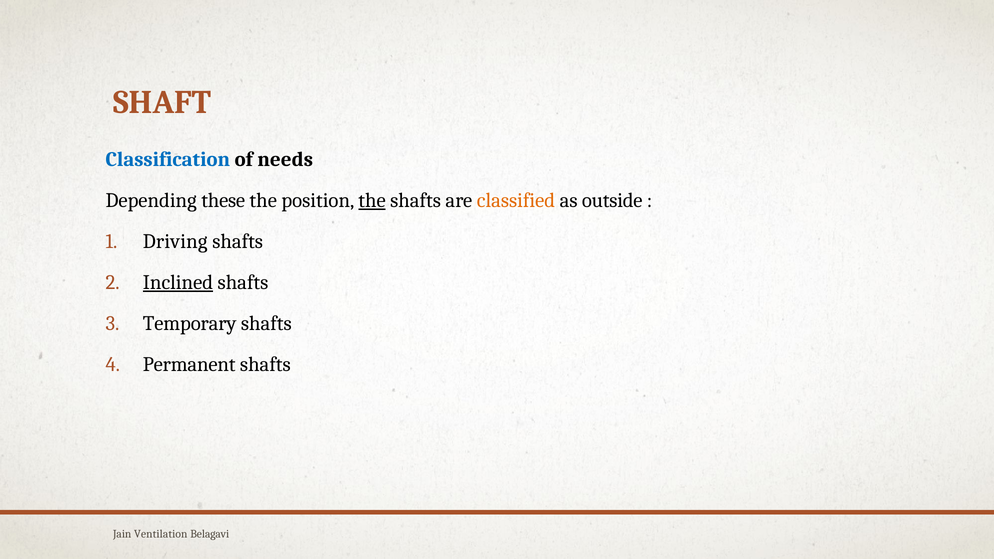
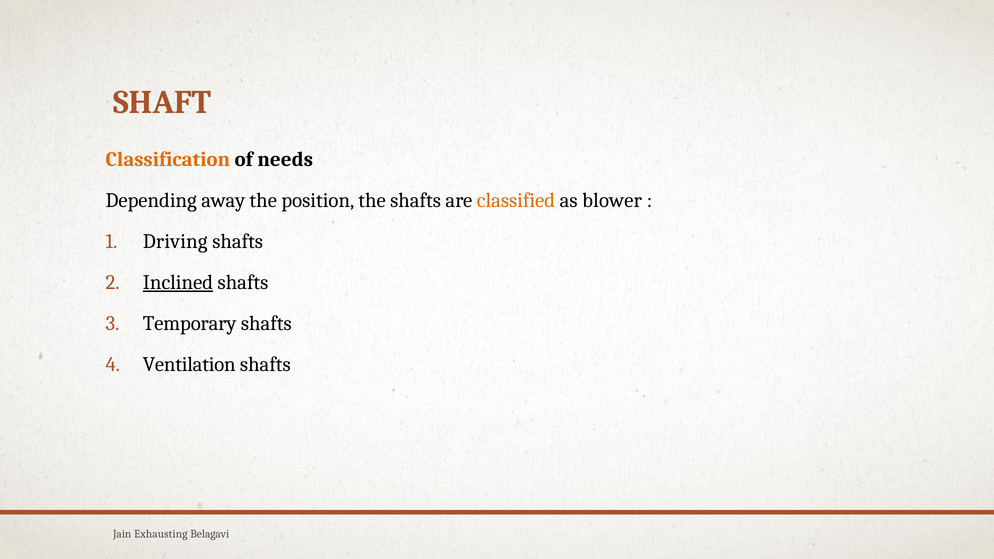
Classification colour: blue -> orange (168, 159)
these: these -> away (223, 200)
the underline: present -> none (372, 200)
outside: outside -> blower (612, 200)
Permanent: Permanent -> Ventilation (189, 364)
Ventilation: Ventilation -> Exhausting (161, 534)
